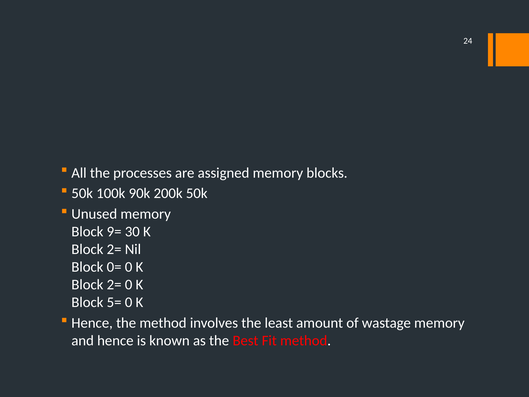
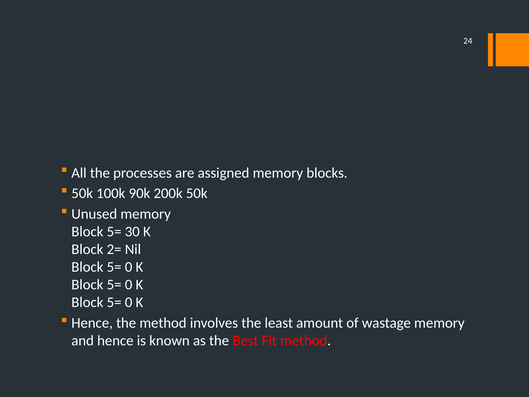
9=: 9= -> 5= (114, 232)
0=: 0= -> 5= (114, 267)
2=: 2= -> 5= (114, 284)
